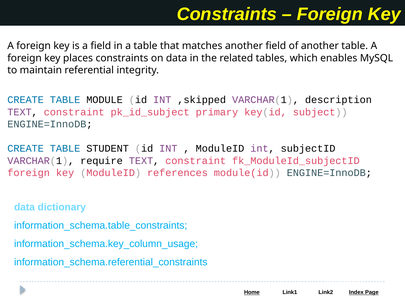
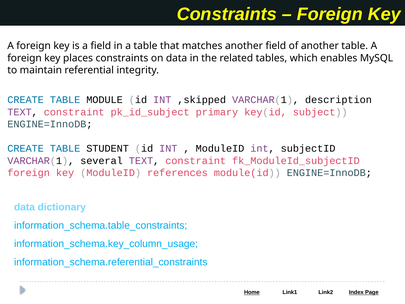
require: require -> several (102, 161)
